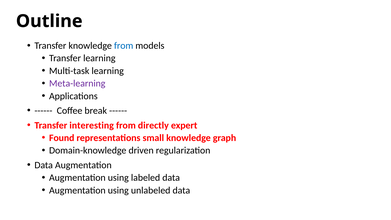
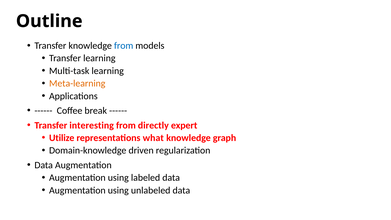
Meta-learning colour: purple -> orange (77, 83)
Found: Found -> Utilize (62, 138)
small: small -> what (153, 138)
